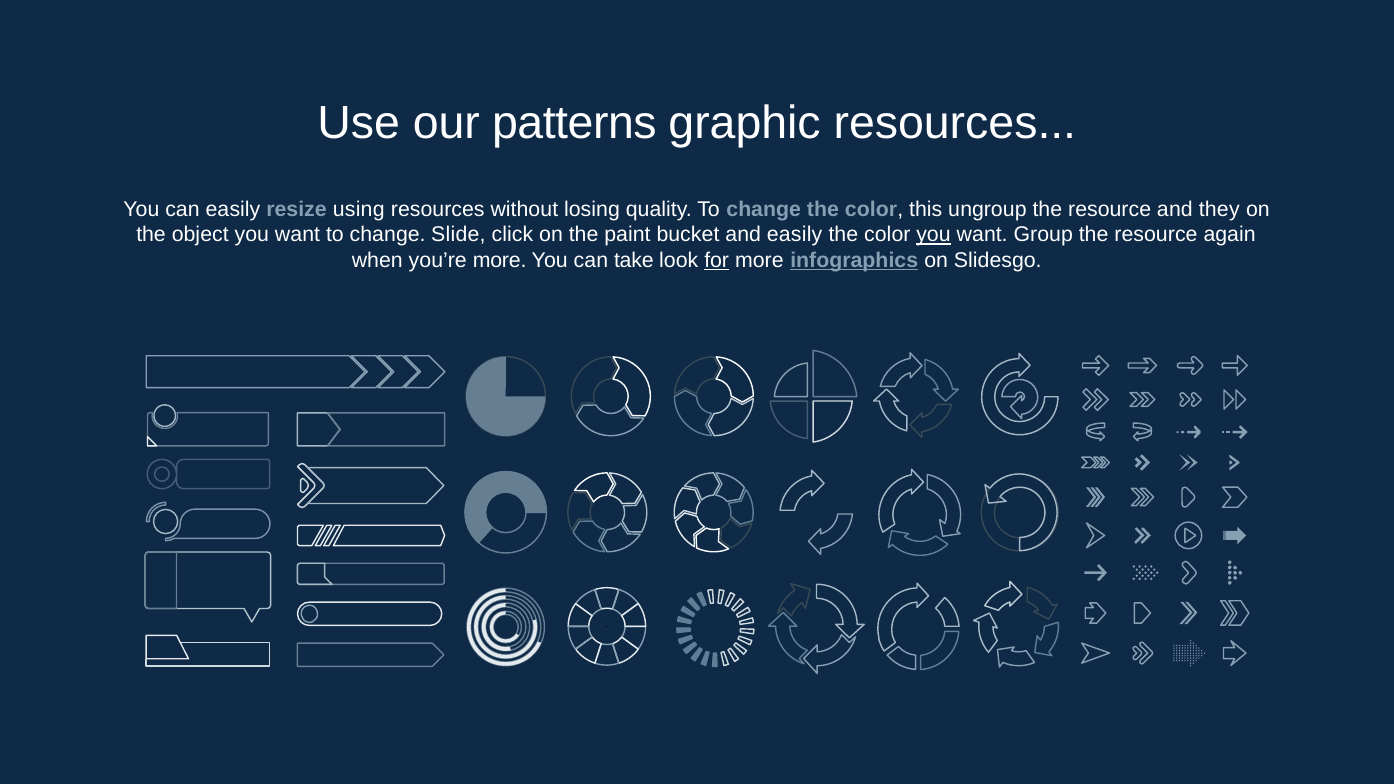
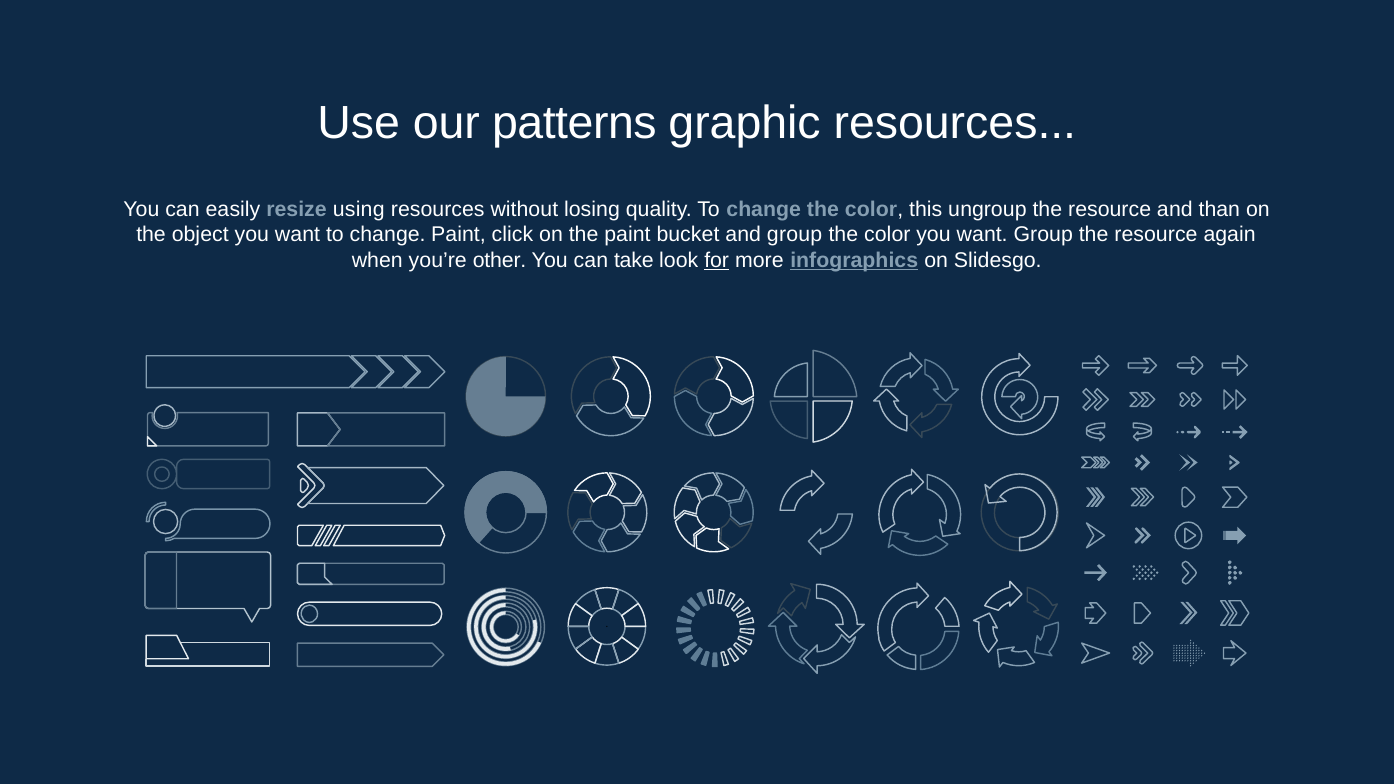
they: they -> than (1219, 209)
change Slide: Slide -> Paint (458, 235)
and easily: easily -> group (795, 235)
you underline: present -> none (933, 235)
you’re more: more -> other (500, 260)
